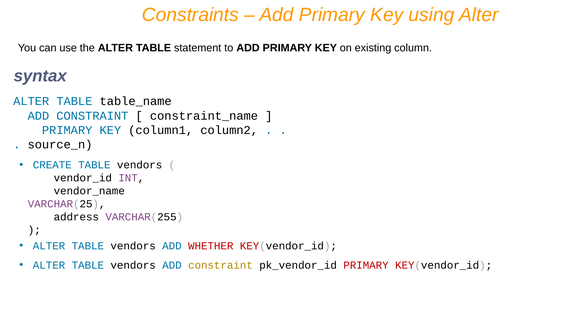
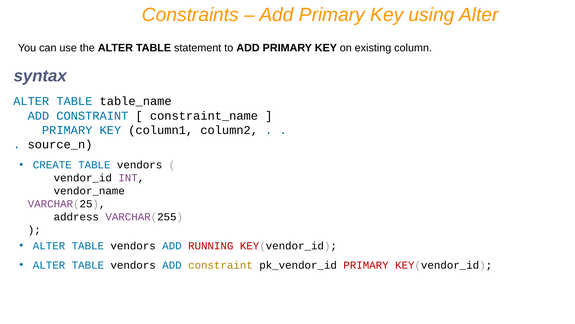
WHETHER: WHETHER -> RUNNING (211, 245)
